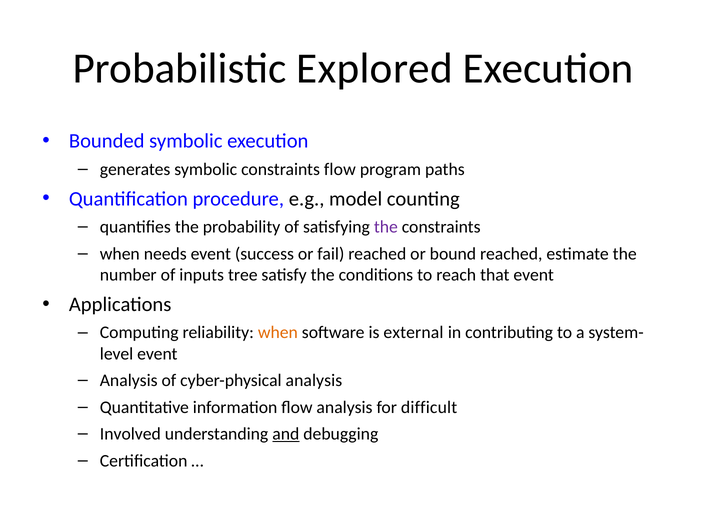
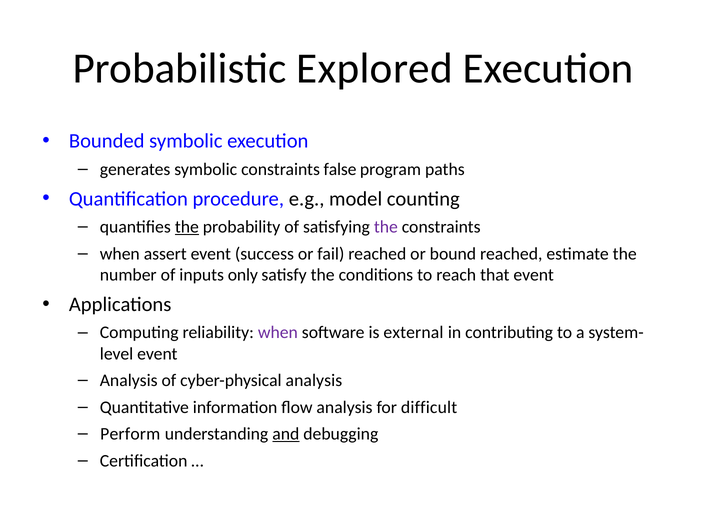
constraints flow: flow -> false (340, 169)
the underline: none -> present (187, 227)
needs: needs -> assert (165, 254)
tree: tree -> only (243, 275)
when colour: orange -> purple (278, 333)
Involved: Involved -> Perform (130, 434)
